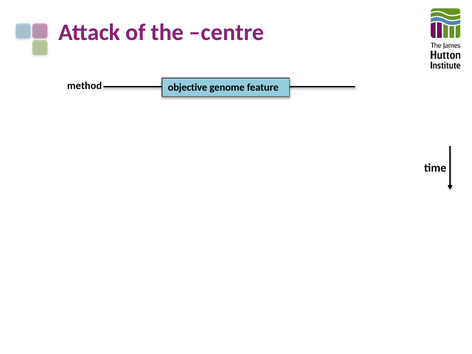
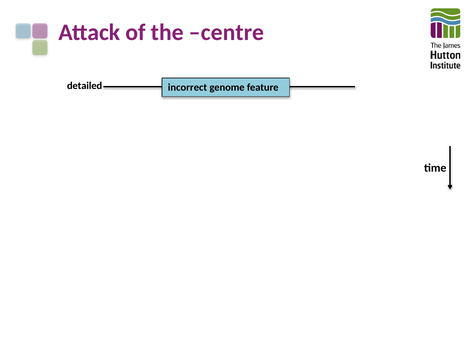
method: method -> detailed (85, 86)
objective: objective -> incorrect (188, 87)
